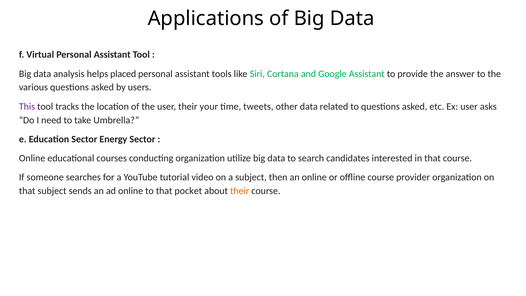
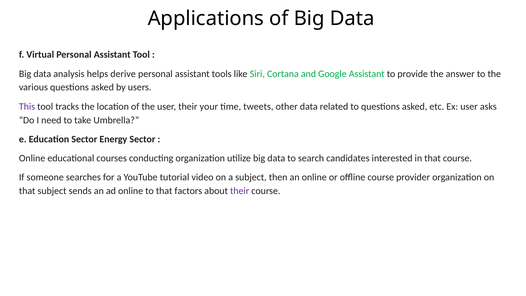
placed: placed -> derive (123, 74)
pocket: pocket -> factors (188, 191)
their colour: orange -> purple (240, 191)
